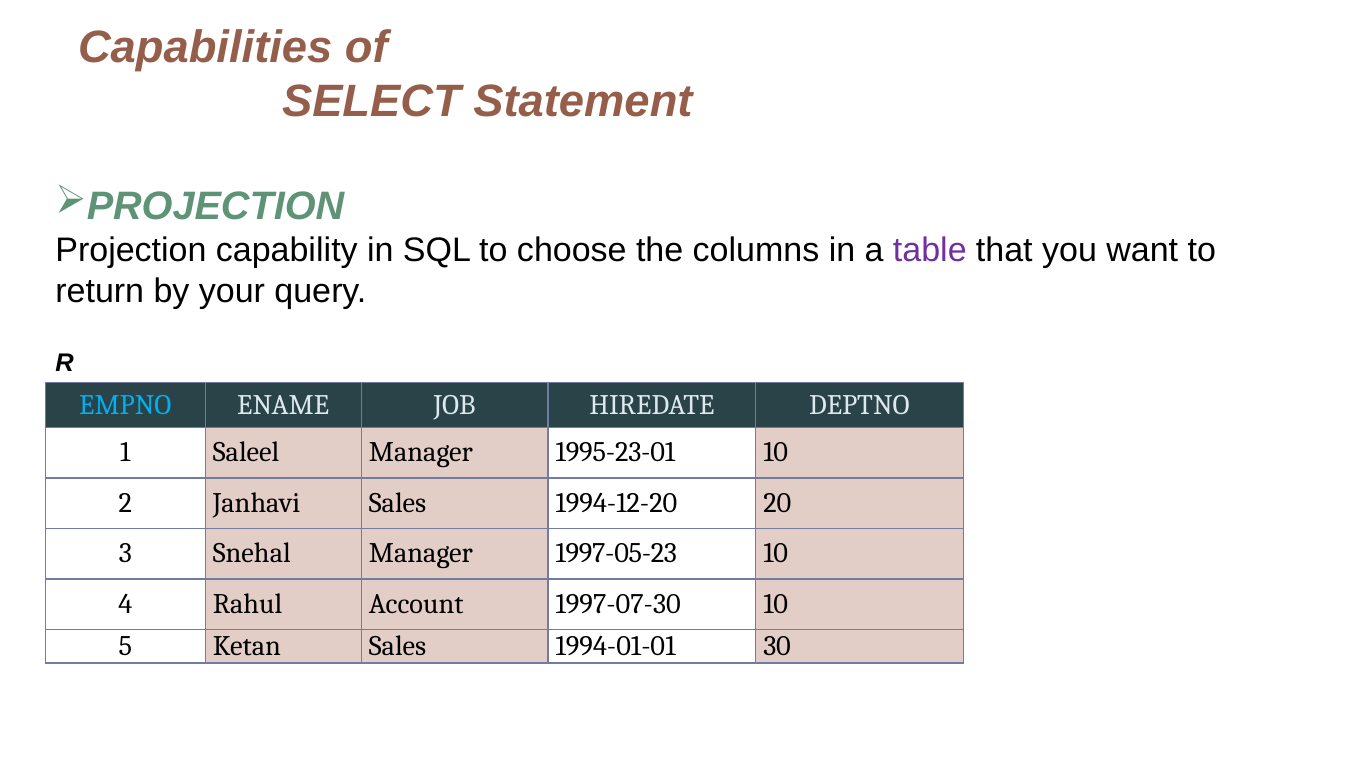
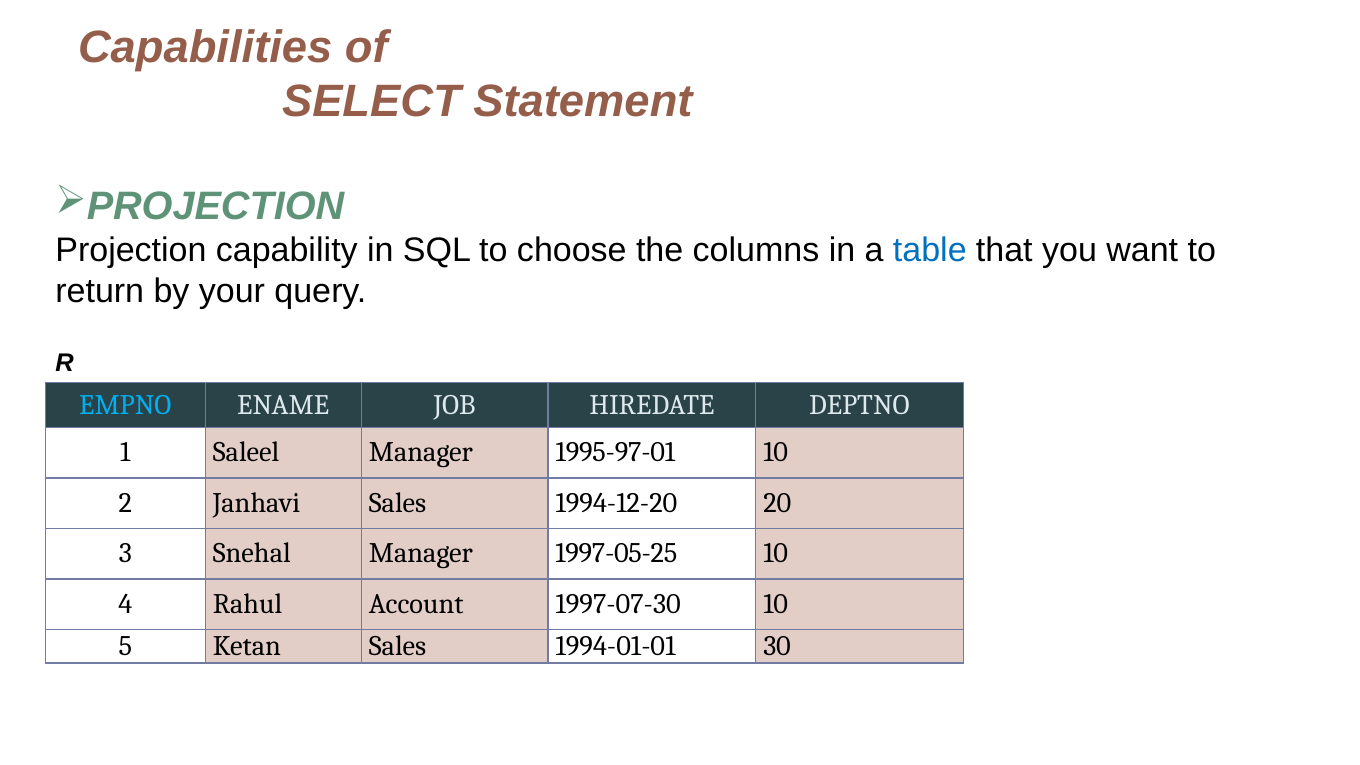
table colour: purple -> blue (930, 251)
1995-23-01: 1995-23-01 -> 1995-97-01 (615, 452)
1997-05-23: 1997-05-23 -> 1997-05-25 (616, 553)
